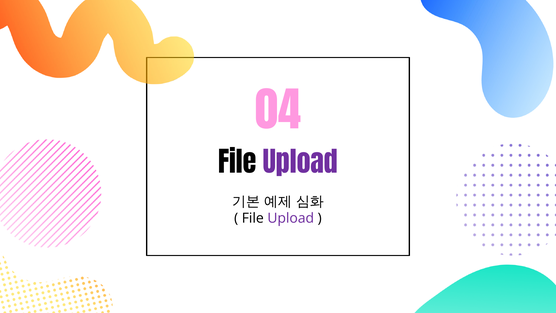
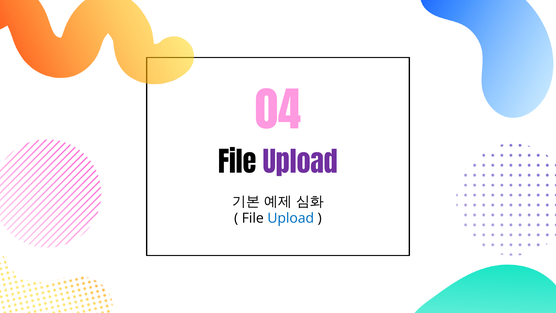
Upload colour: purple -> blue (291, 218)
